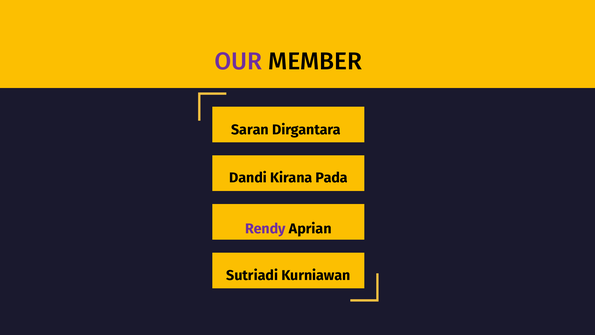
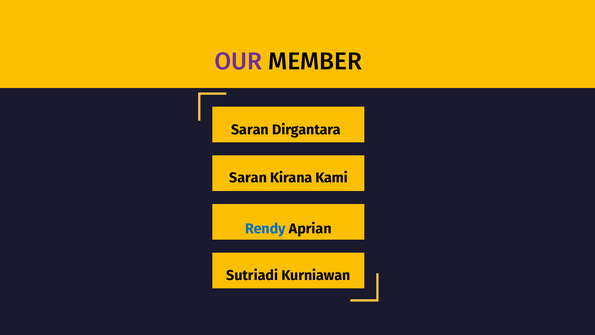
Dandi: Dandi -> Saran (248, 178)
Pada: Pada -> Kami (332, 178)
Rendy colour: purple -> blue (265, 228)
